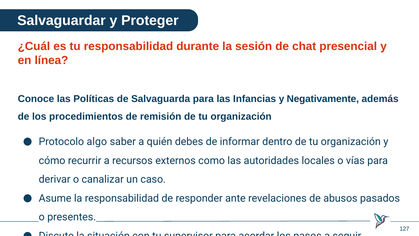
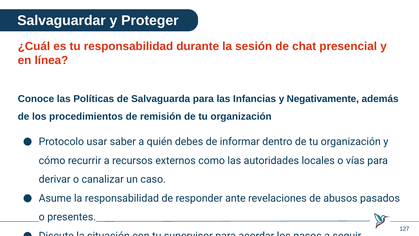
algo: algo -> usar (97, 141)
